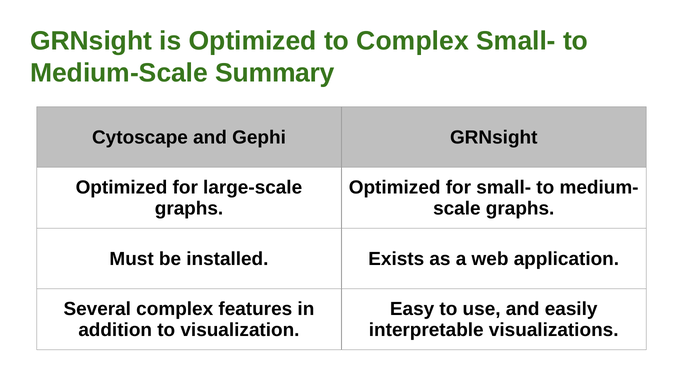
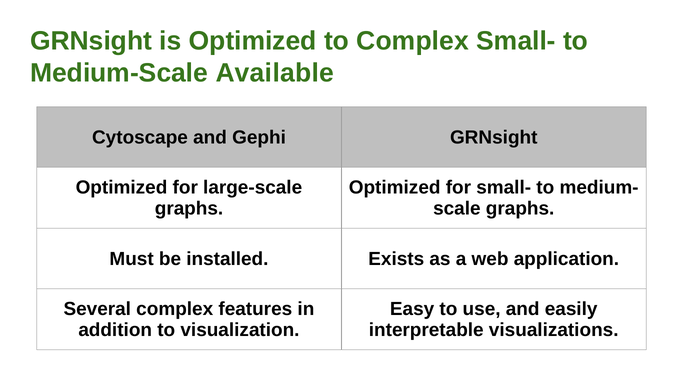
Summary: Summary -> Available (275, 73)
